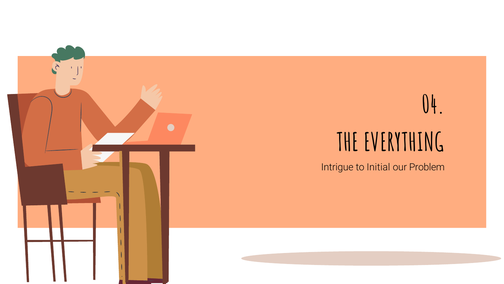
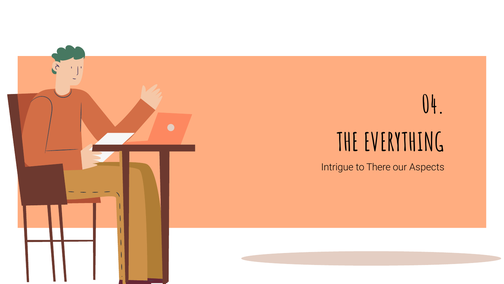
Initial: Initial -> There (378, 167)
Problem: Problem -> Aspects (427, 167)
